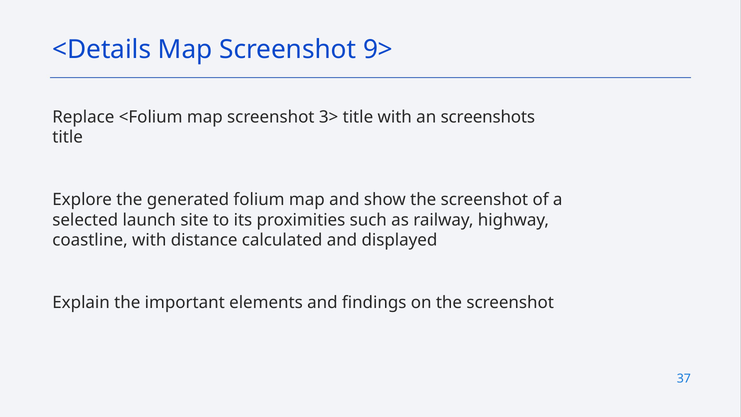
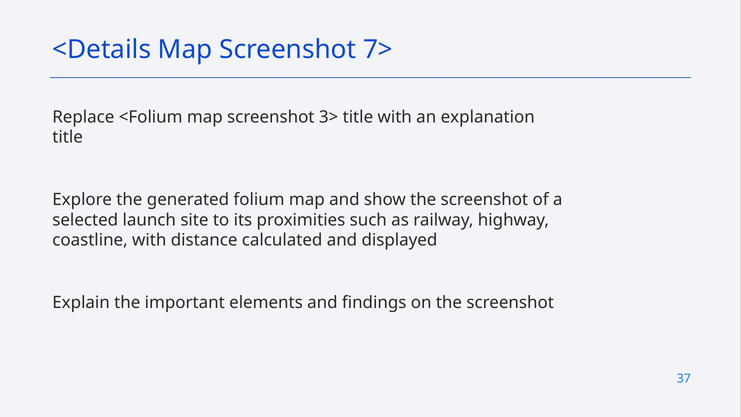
9>: 9> -> 7> (378, 49)
screenshots: screenshots -> explanation (488, 117)
